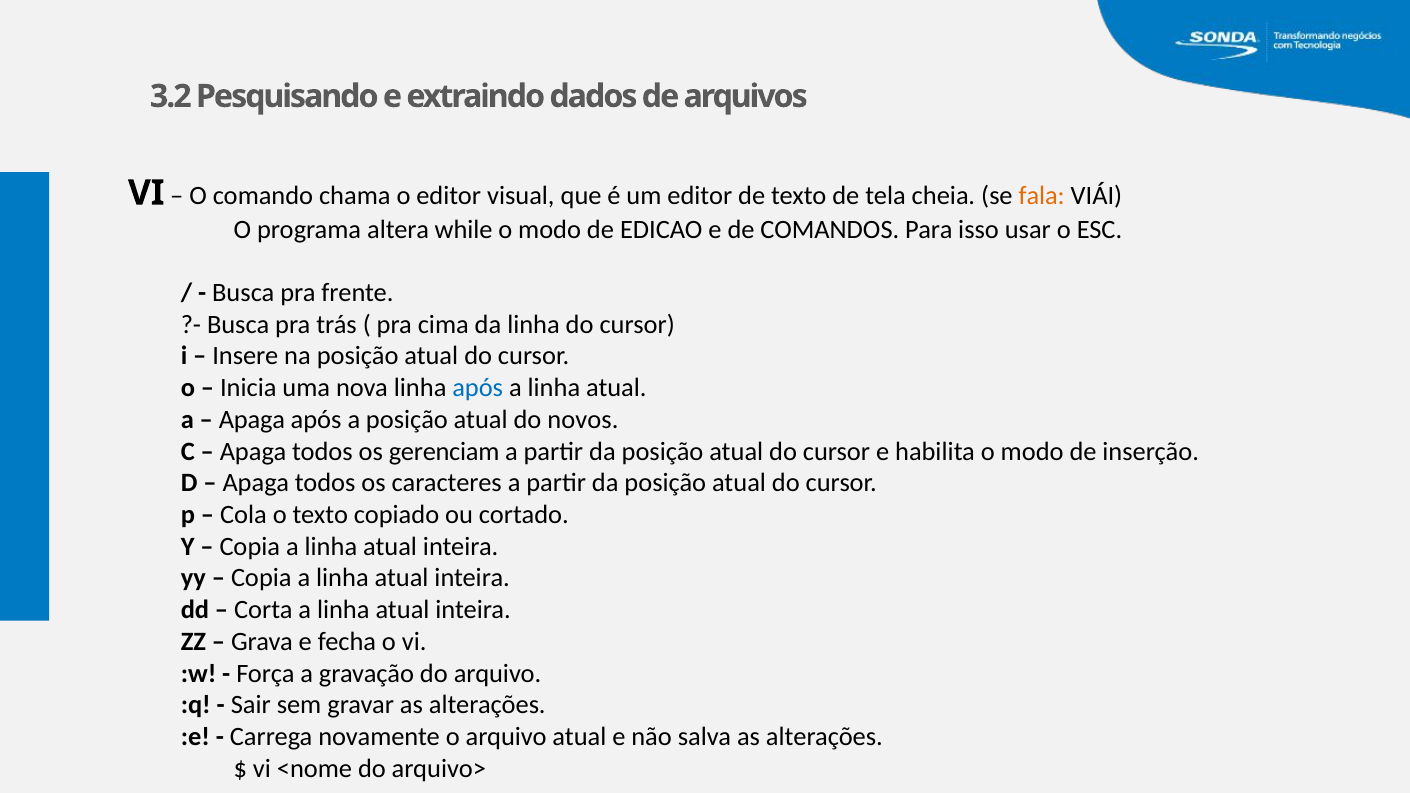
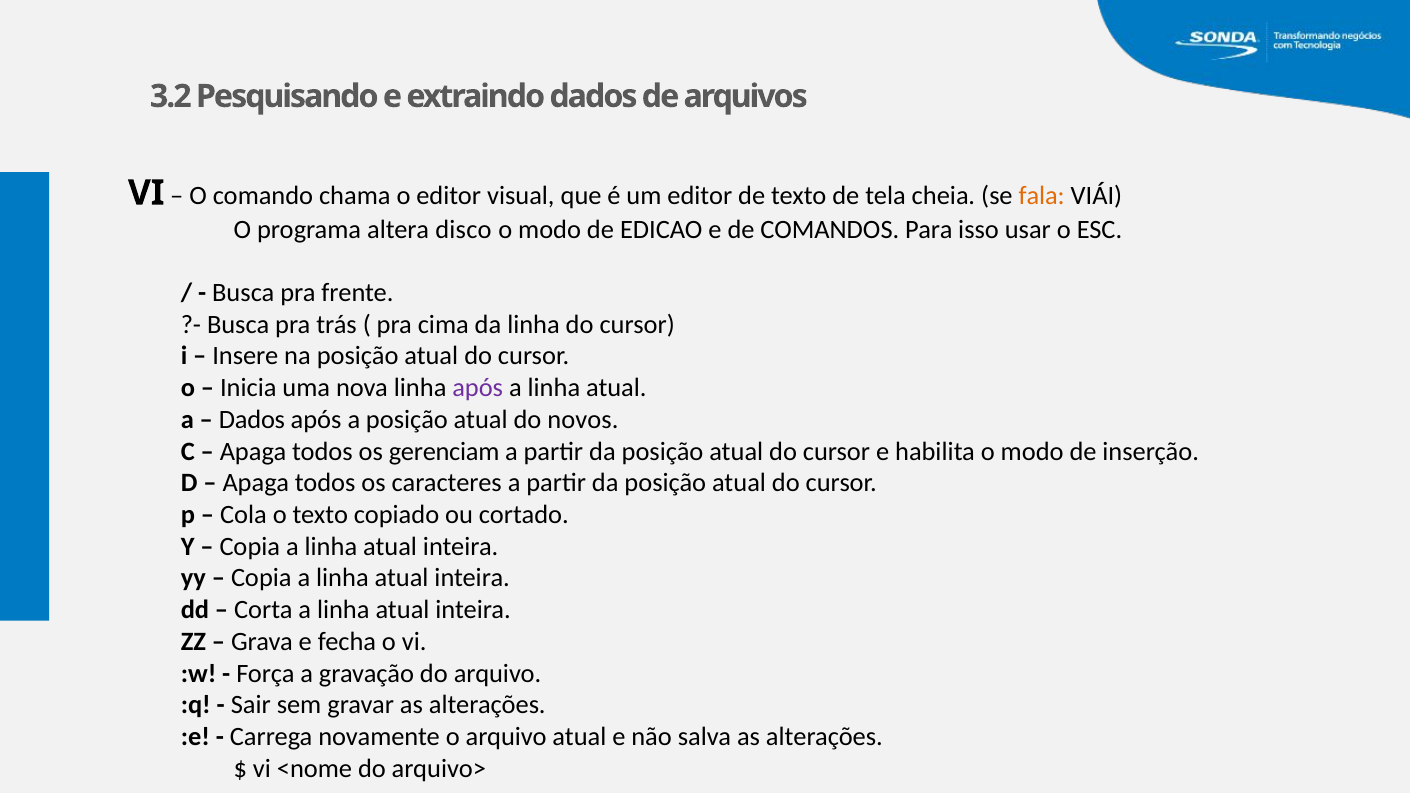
while: while -> disco (463, 229)
após colour: blue -> purple (478, 388)
Apaga: Apaga -> Dados (252, 420)
